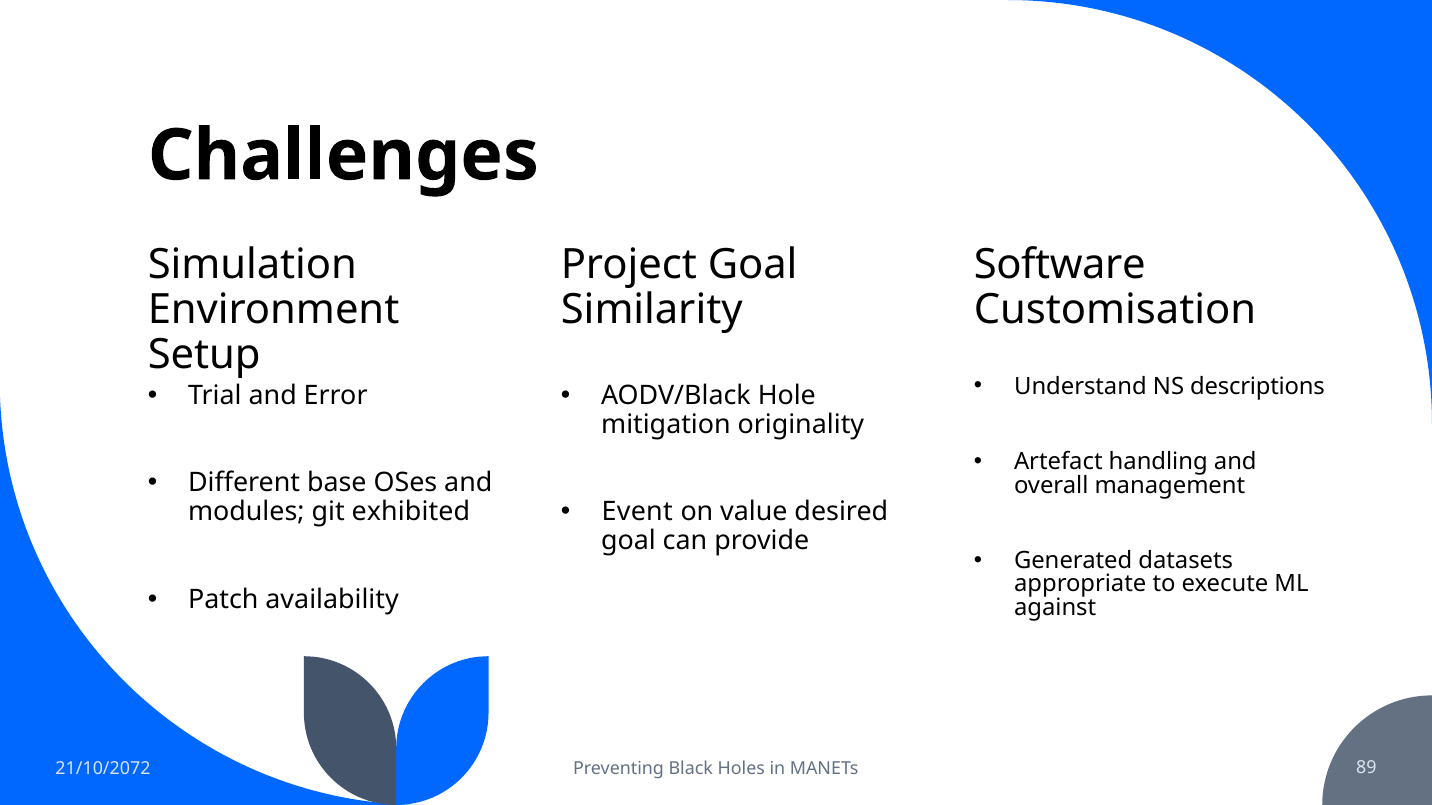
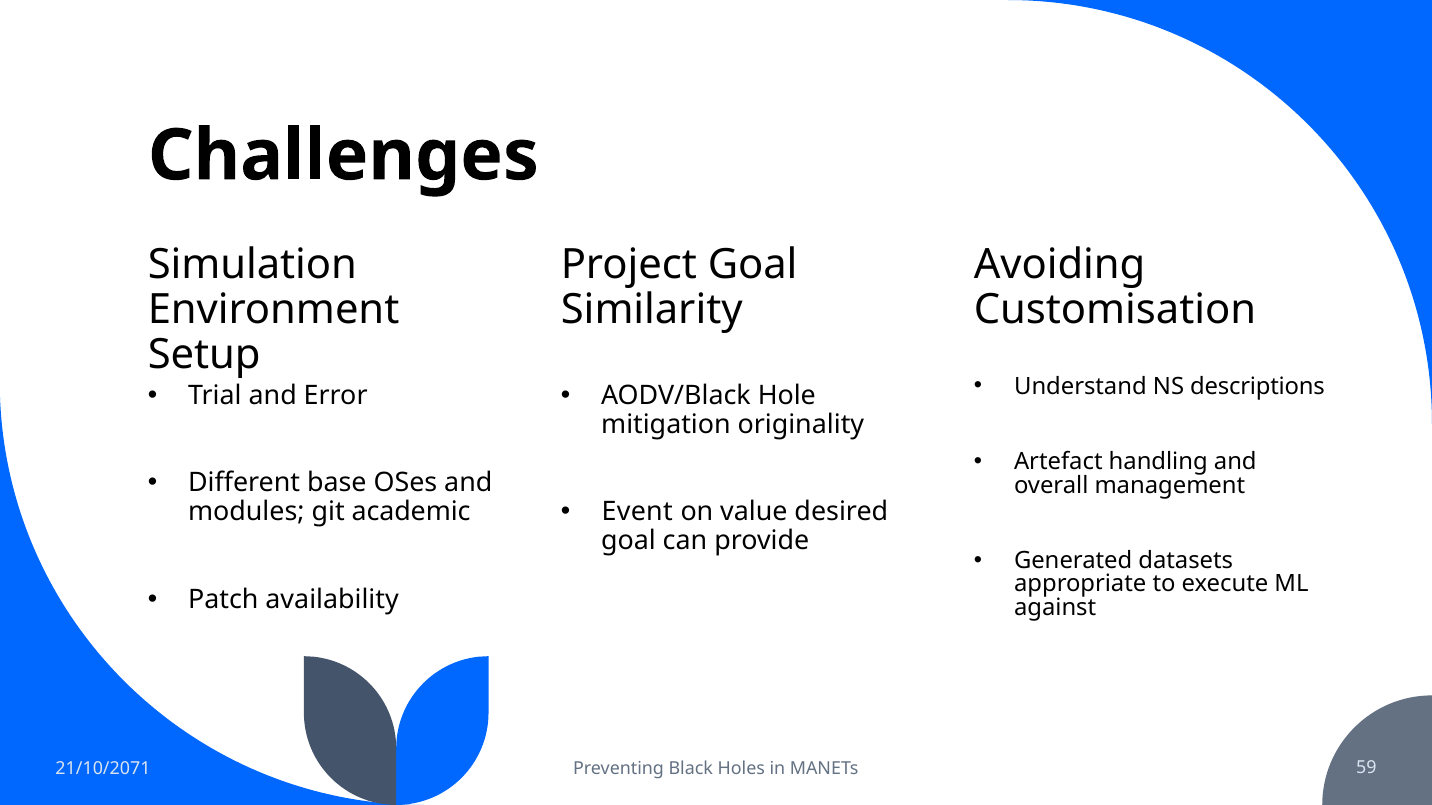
Software: Software -> Avoiding (1060, 265)
exhibited: exhibited -> academic (411, 512)
21/10/2072: 21/10/2072 -> 21/10/2071 (103, 769)
89: 89 -> 59 (1366, 768)
